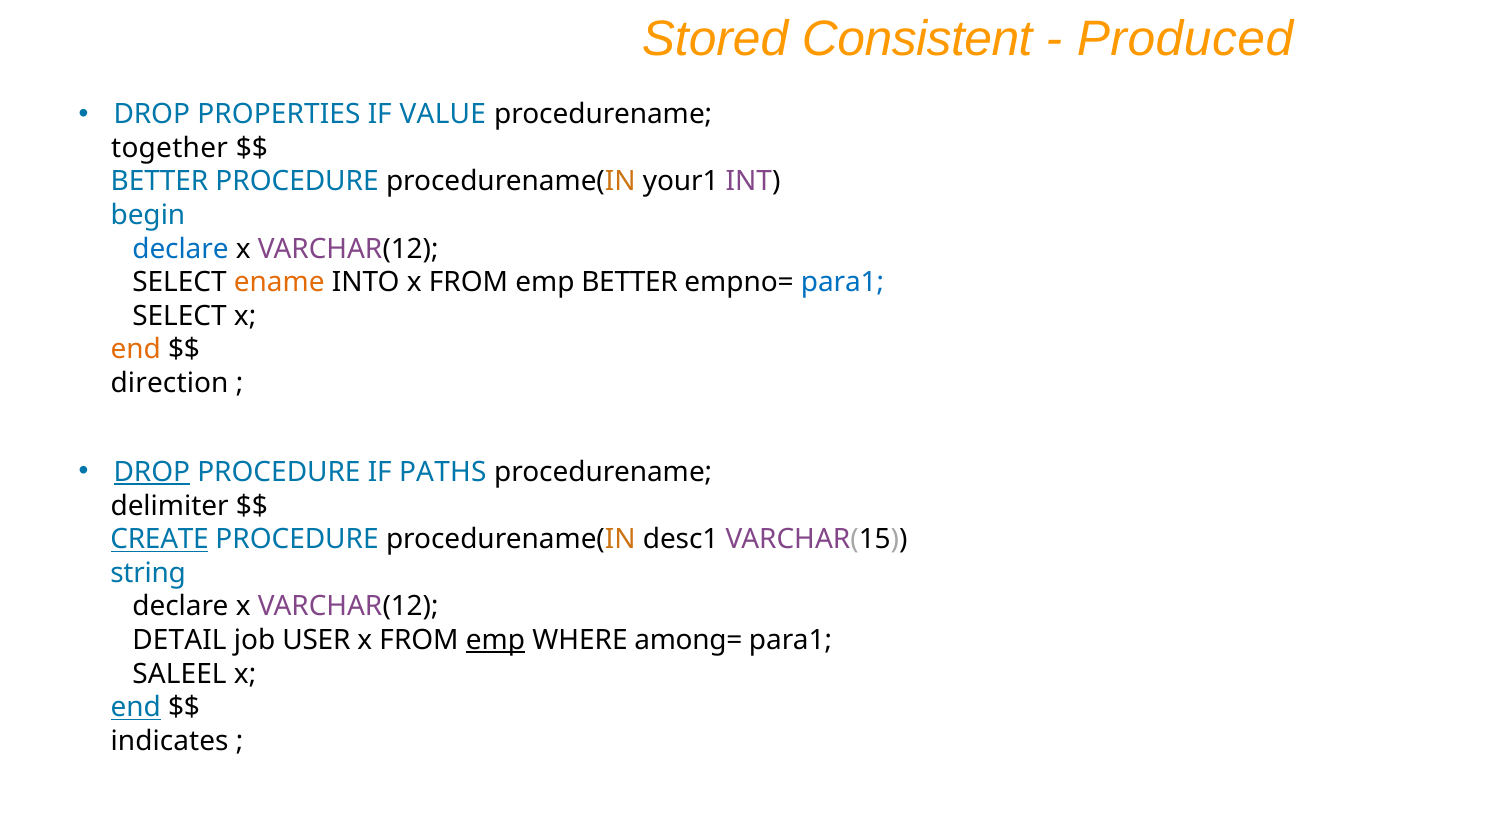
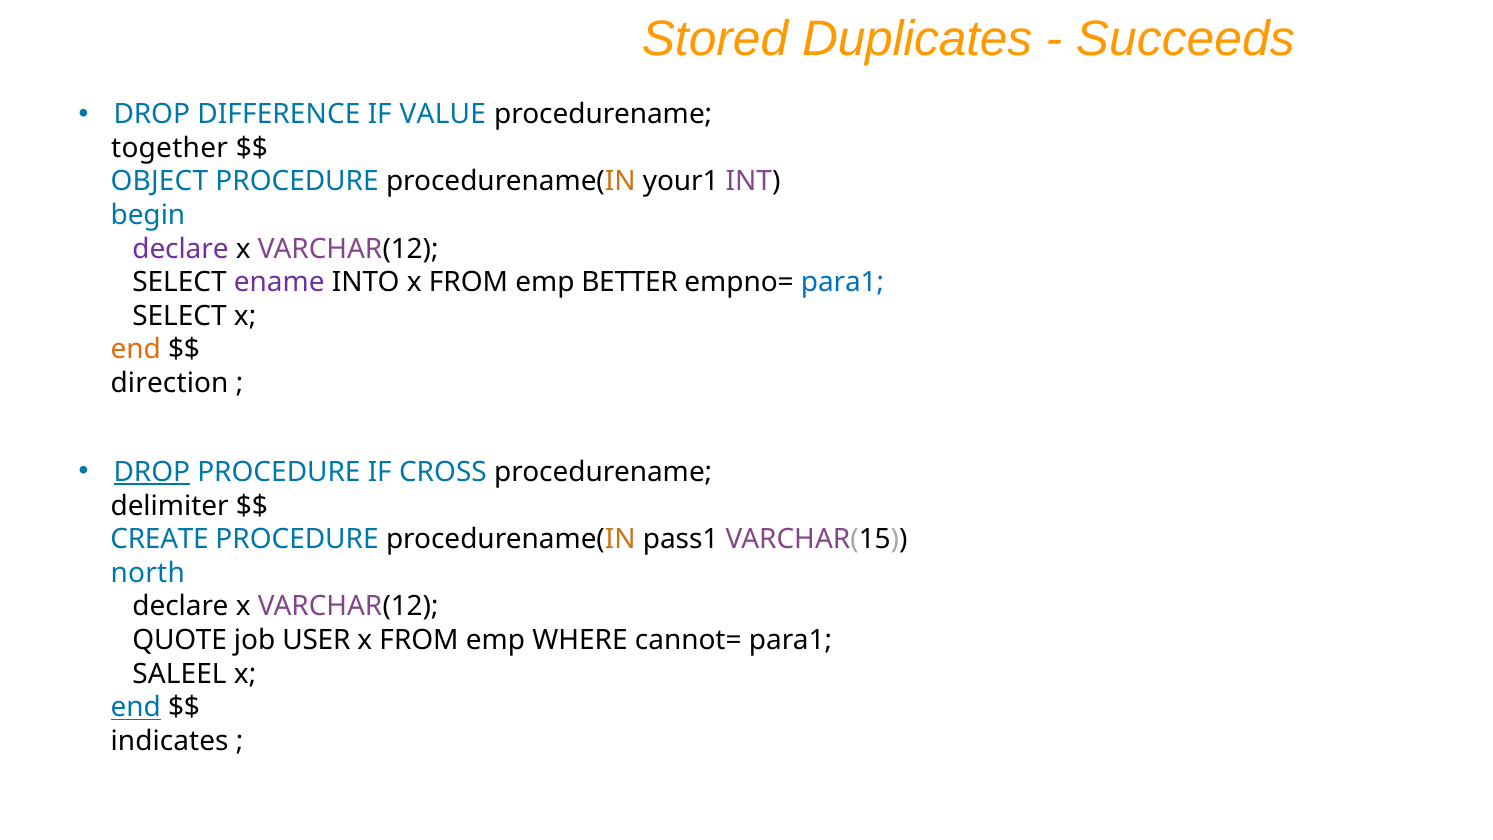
Consistent: Consistent -> Duplicates (917, 39)
Produced: Produced -> Succeeds (1185, 39)
PROPERTIES: PROPERTIES -> DIFFERENCE (279, 114)
BETTER: BETTER -> OBJECT (159, 182)
declare colour: blue -> purple (180, 249)
ename colour: orange -> purple (279, 282)
PATHS: PATHS -> CROSS (443, 472)
CREATE underline: present -> none (160, 539)
desc1: desc1 -> pass1 (681, 539)
string: string -> north (148, 573)
DETAIL: DETAIL -> QUOTE (180, 640)
emp underline: present -> none (495, 640)
among=: among= -> cannot= (688, 640)
